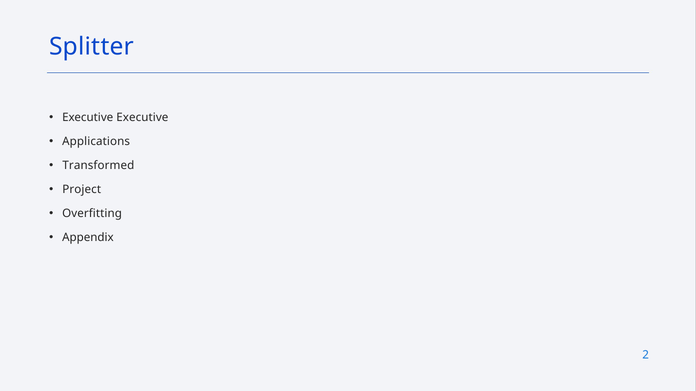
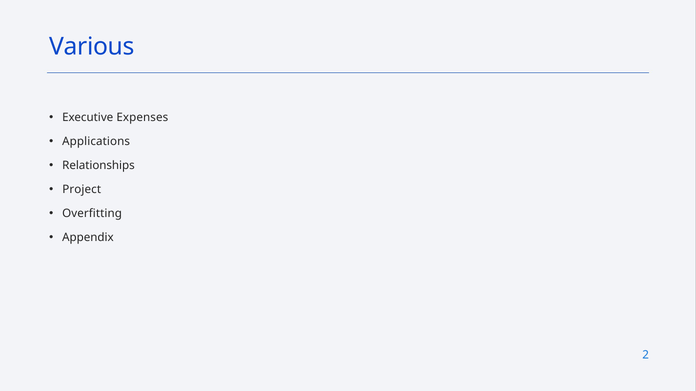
Splitter: Splitter -> Various (92, 46)
Executive Executive: Executive -> Expenses (142, 118)
Transformed: Transformed -> Relationships (98, 166)
